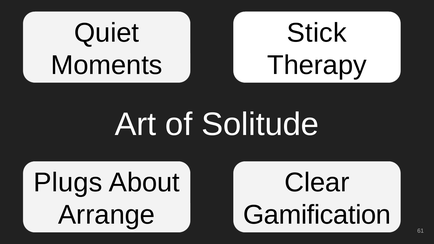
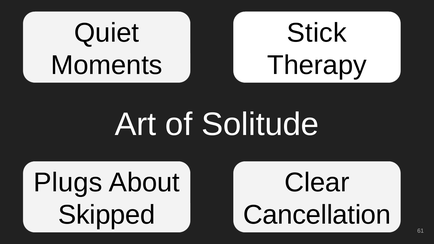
Arrange: Arrange -> Skipped (107, 215)
Gamification: Gamification -> Cancellation (317, 215)
